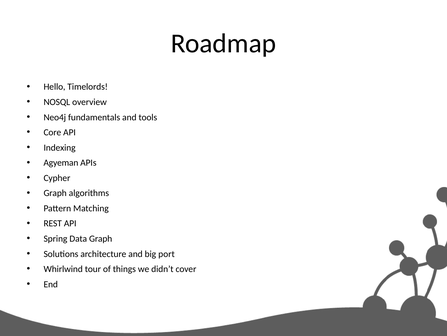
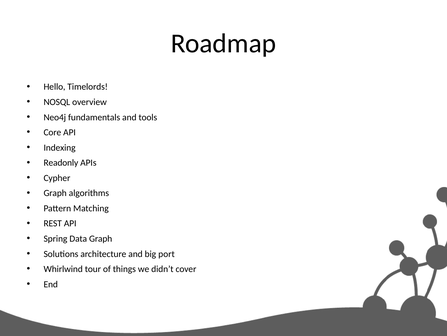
Agyeman: Agyeman -> Readonly (61, 162)
